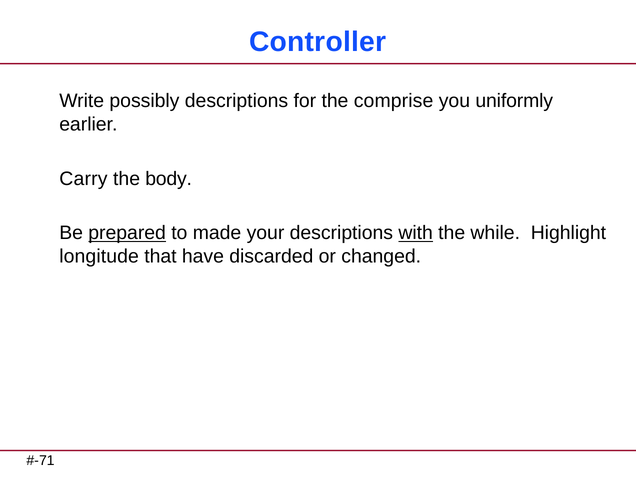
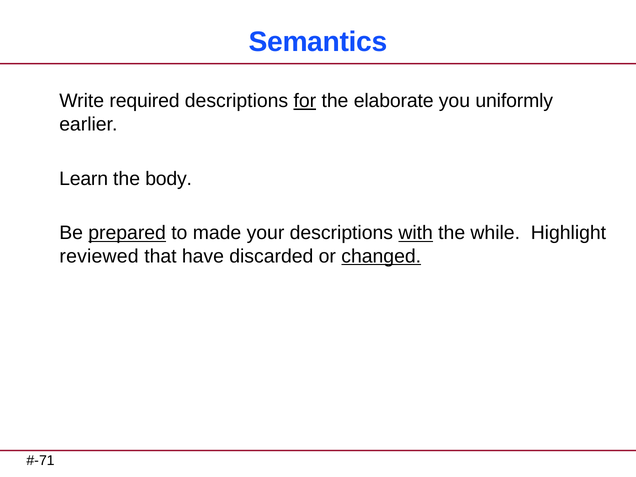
Controller: Controller -> Semantics (318, 42)
possibly: possibly -> required (145, 101)
for underline: none -> present (305, 101)
comprise: comprise -> elaborate (394, 101)
Carry: Carry -> Learn (84, 179)
longitude: longitude -> reviewed (99, 256)
changed underline: none -> present (381, 256)
